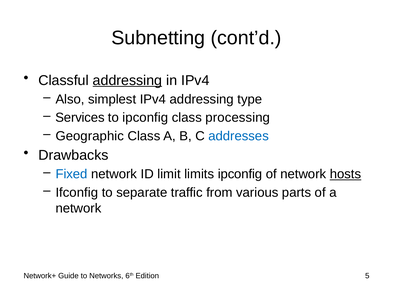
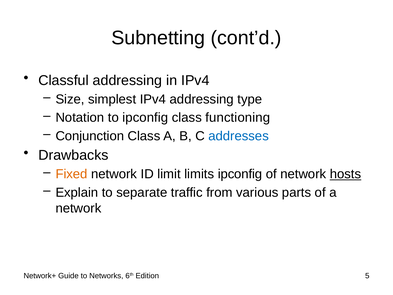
addressing underline: present -> none (127, 80)
Also: Also -> Size (70, 99)
Services: Services -> Notation (80, 117)
processing: processing -> functioning (238, 117)
Geographic: Geographic -> Conjunction (90, 136)
Fixed colour: blue -> orange (72, 174)
Ifconfig: Ifconfig -> Explain (77, 192)
